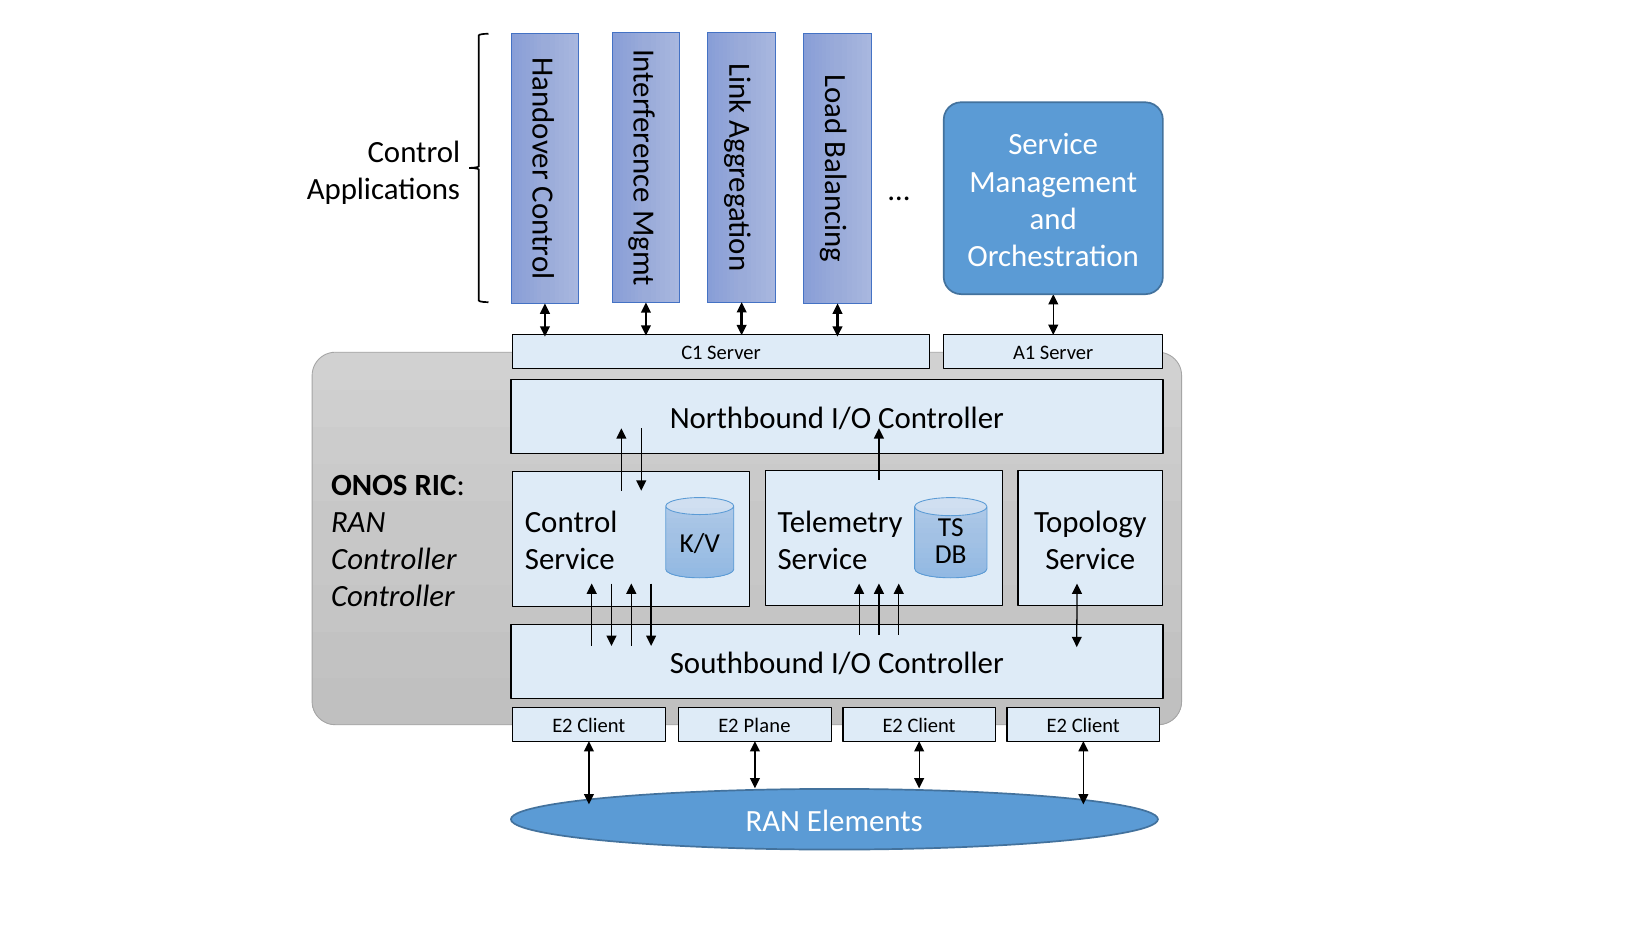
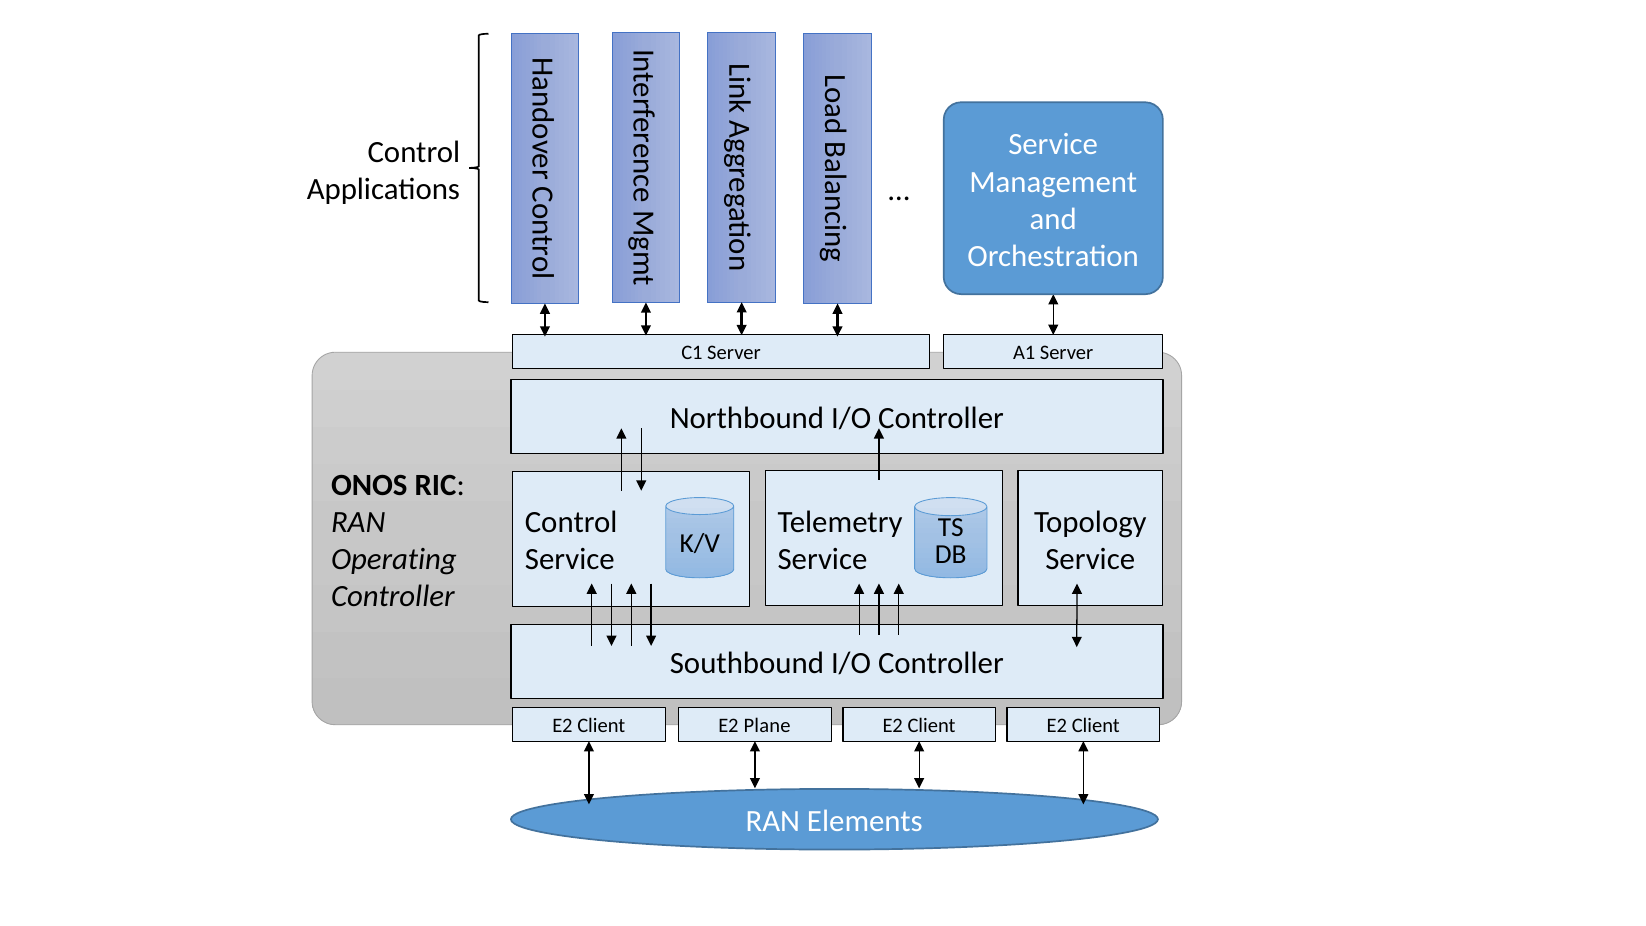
Controller: Controller -> Operating (394, 559)
